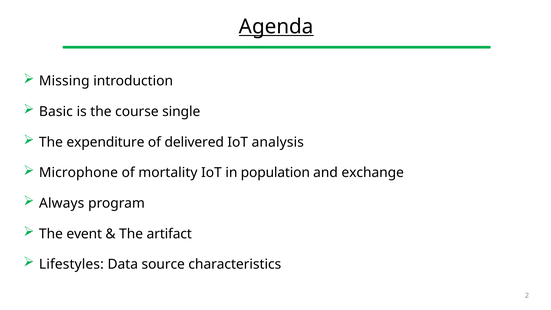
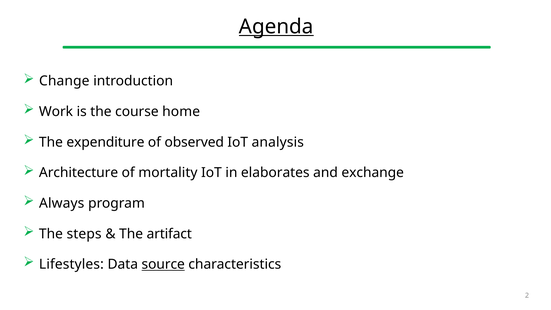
Missing: Missing -> Change (64, 81)
Basic: Basic -> Work (56, 112)
single: single -> home (181, 112)
delivered: delivered -> observed (194, 142)
Microphone: Microphone -> Architecture (79, 173)
population: population -> elaborates (275, 173)
event: event -> steps (84, 234)
source underline: none -> present (163, 264)
